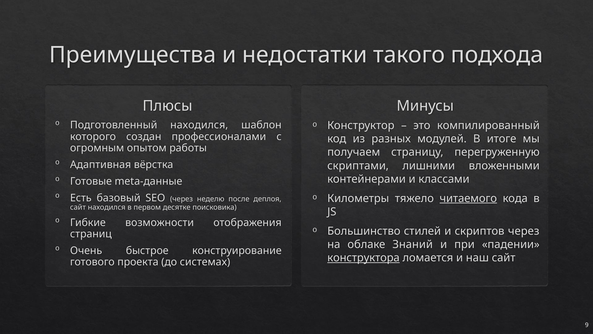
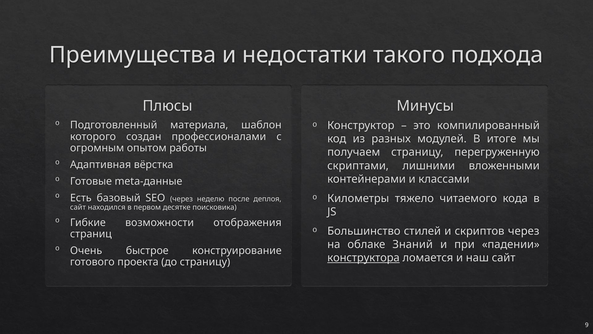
Подготовленный находился: находился -> материала (199, 125)
читаемого underline: present -> none (468, 198)
до системах: системах -> страницу (205, 262)
